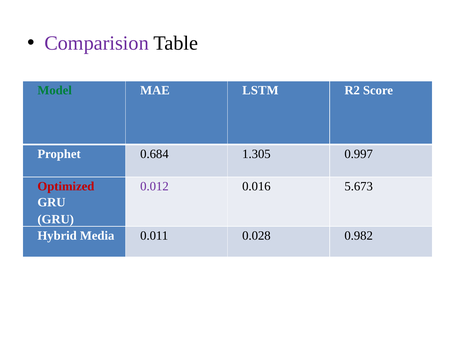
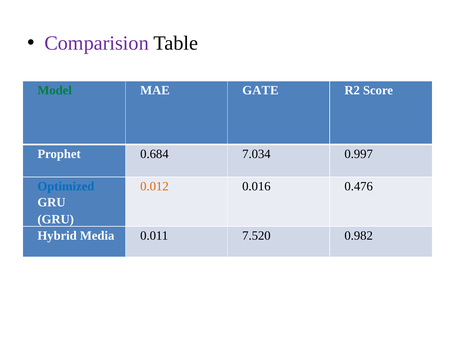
LSTM: LSTM -> GATE (260, 90)
1.305: 1.305 -> 7.034 (256, 154)
Optimized colour: red -> blue (66, 186)
0.012 colour: purple -> orange (154, 186)
5.673: 5.673 -> 0.476 (359, 186)
0.028: 0.028 -> 7.520 (256, 236)
